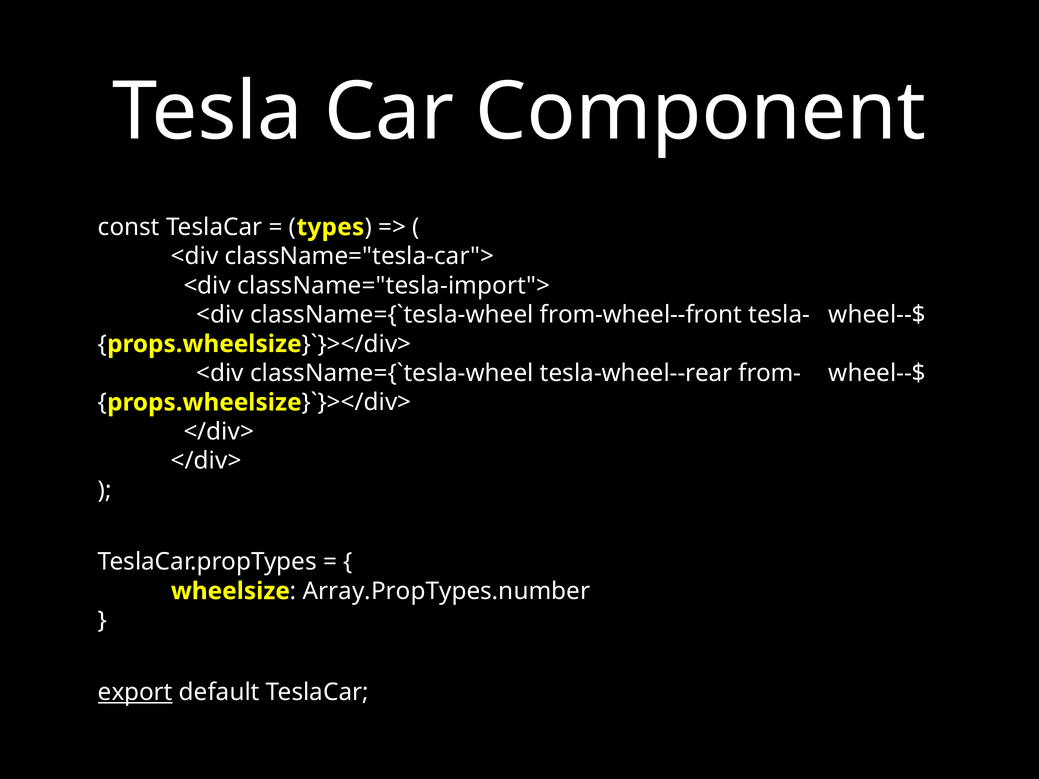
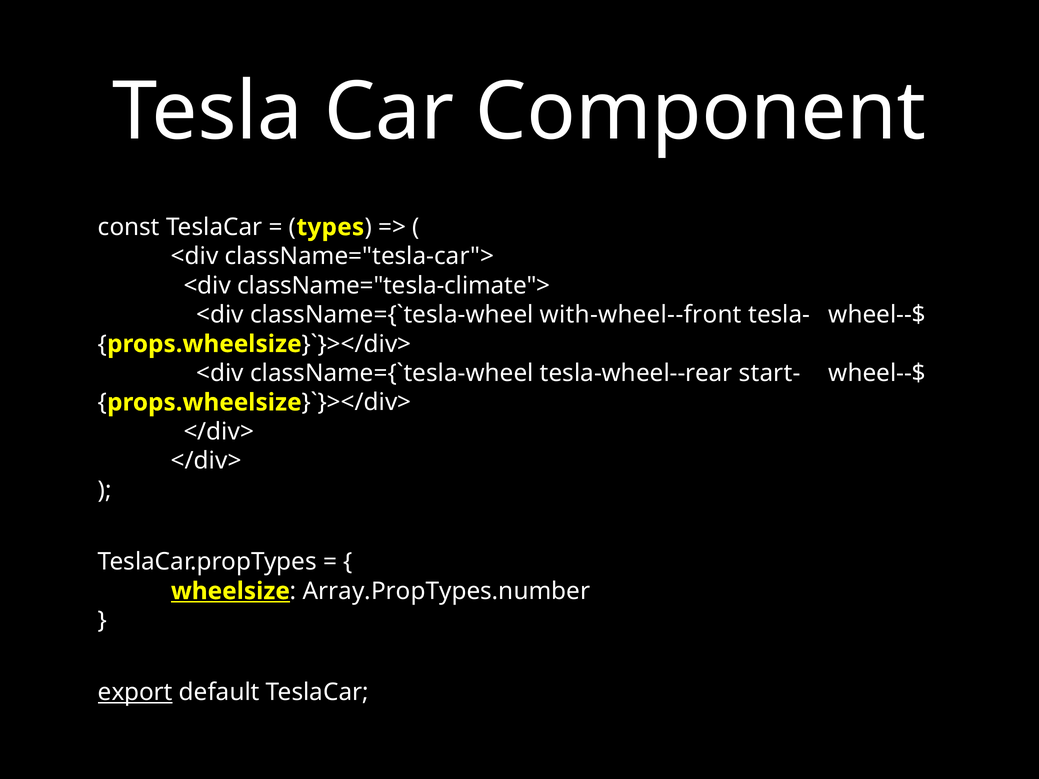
className="tesla-import">: className="tesla-import"> -> className="tesla-climate"> (394, 286)
from-wheel--front: from-wheel--front -> with-wheel--front (641, 315)
from-: from- -> start- (770, 373)
wheelsize underline: none -> present (230, 591)
